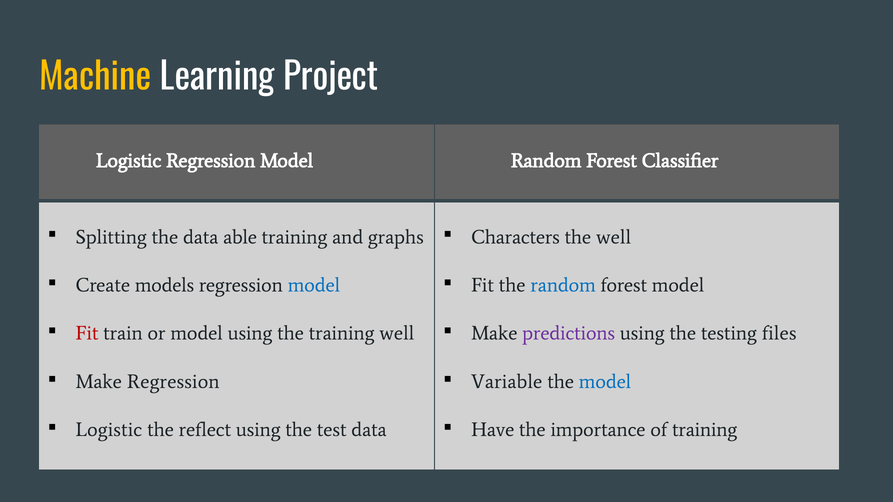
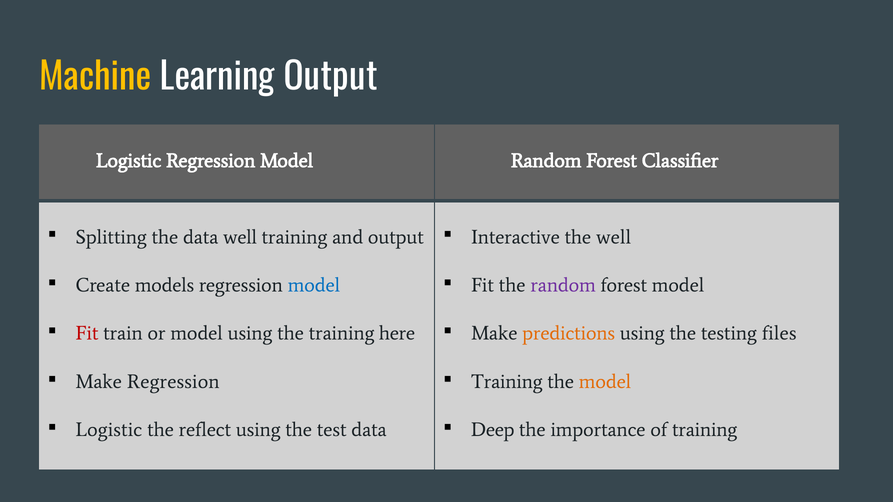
Learning Project: Project -> Output (331, 77)
data able: able -> well (240, 237)
and graphs: graphs -> output (396, 237)
Characters: Characters -> Interactive (515, 237)
random colour: blue -> purple (563, 285)
training well: well -> here (397, 334)
predictions colour: purple -> orange (569, 334)
Variable: Variable -> Training (507, 382)
model colour: blue -> orange (605, 382)
Have: Have -> Deep (493, 430)
